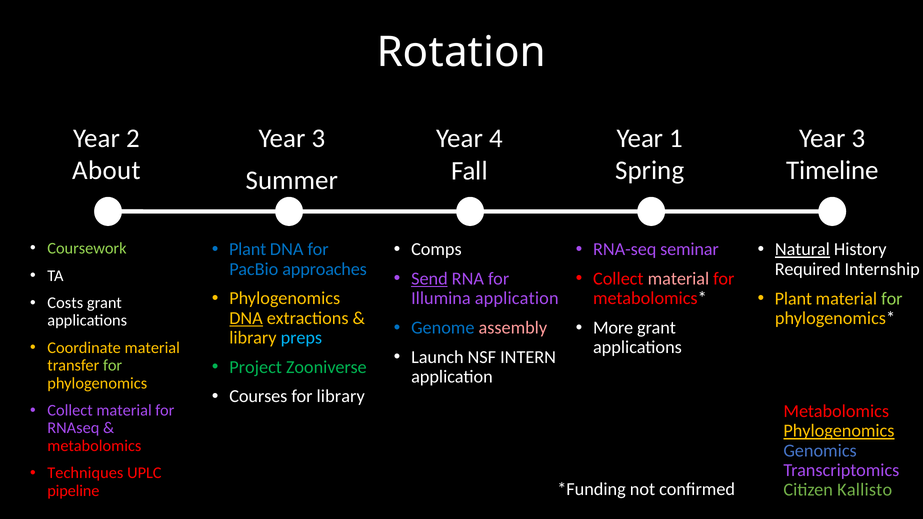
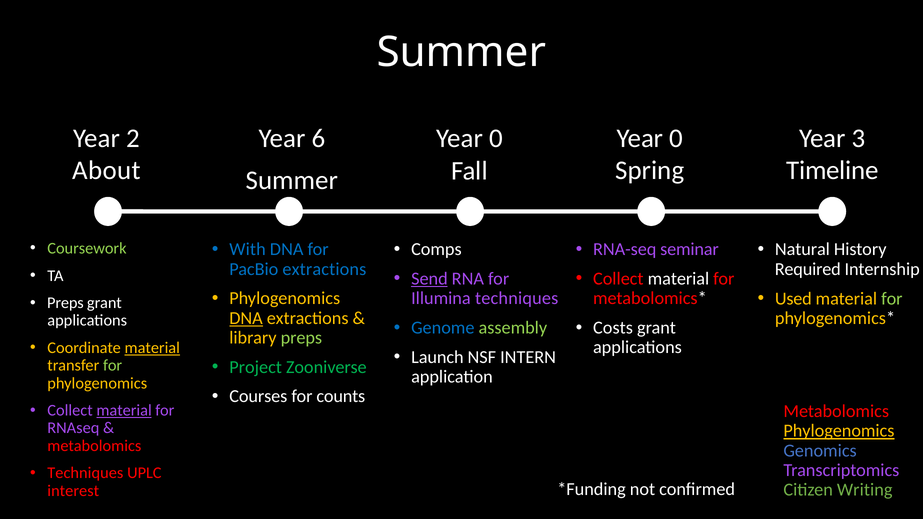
Rotation: Rotation -> Summer (461, 52)
3: 3 -> 6 (318, 138)
4: 4 -> 0 (496, 138)
1: 1 -> 0 (676, 138)
Plant: Plant -> With (248, 249)
Natural underline: present -> none (802, 250)
PacBio approaches: approaches -> extractions (324, 269)
material colour: pink -> white (678, 279)
Plant: Plant -> Used (793, 299)
Illumina application: application -> techniques (517, 299)
Costs: Costs -> Preps (65, 303)
assembly colour: pink -> light green (513, 328)
More: More -> Costs (613, 328)
preps colour: light blue -> light green (301, 338)
material underline: none -> present (152, 348)
for library: library -> counts (341, 397)
material underline: none -> present (124, 411)
Kallisto: Kallisto -> Writing (865, 490)
pipeline: pipeline -> interest (73, 491)
